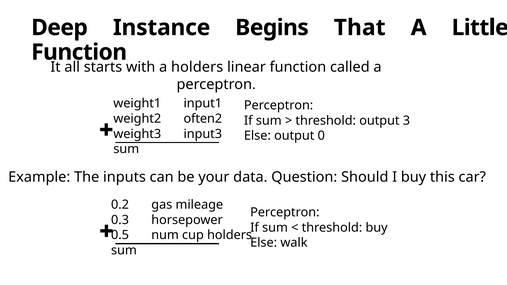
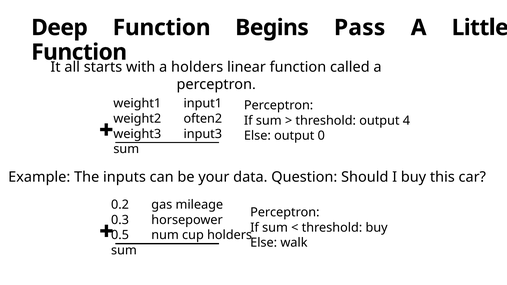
Deep Instance: Instance -> Function (162, 28)
That: That -> Pass (360, 28)
3: 3 -> 4 (406, 121)
